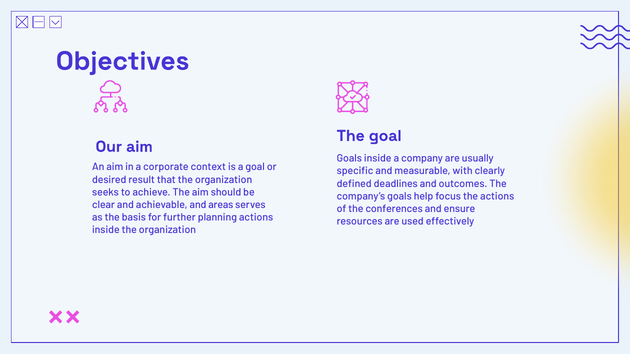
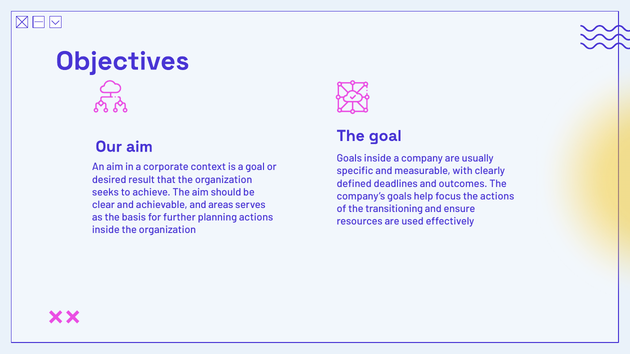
conferences: conferences -> transitioning (394, 209)
